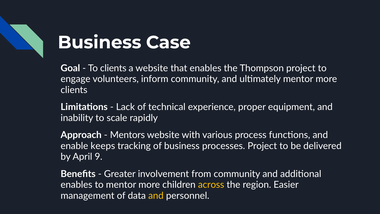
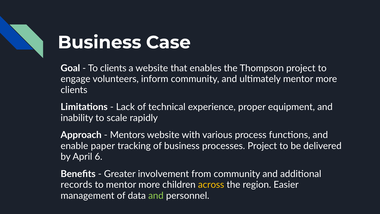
keeps: keeps -> paper (103, 146)
9: 9 -> 6 (99, 157)
enables: enables -> records (76, 185)
and colour: yellow -> light green (156, 195)
